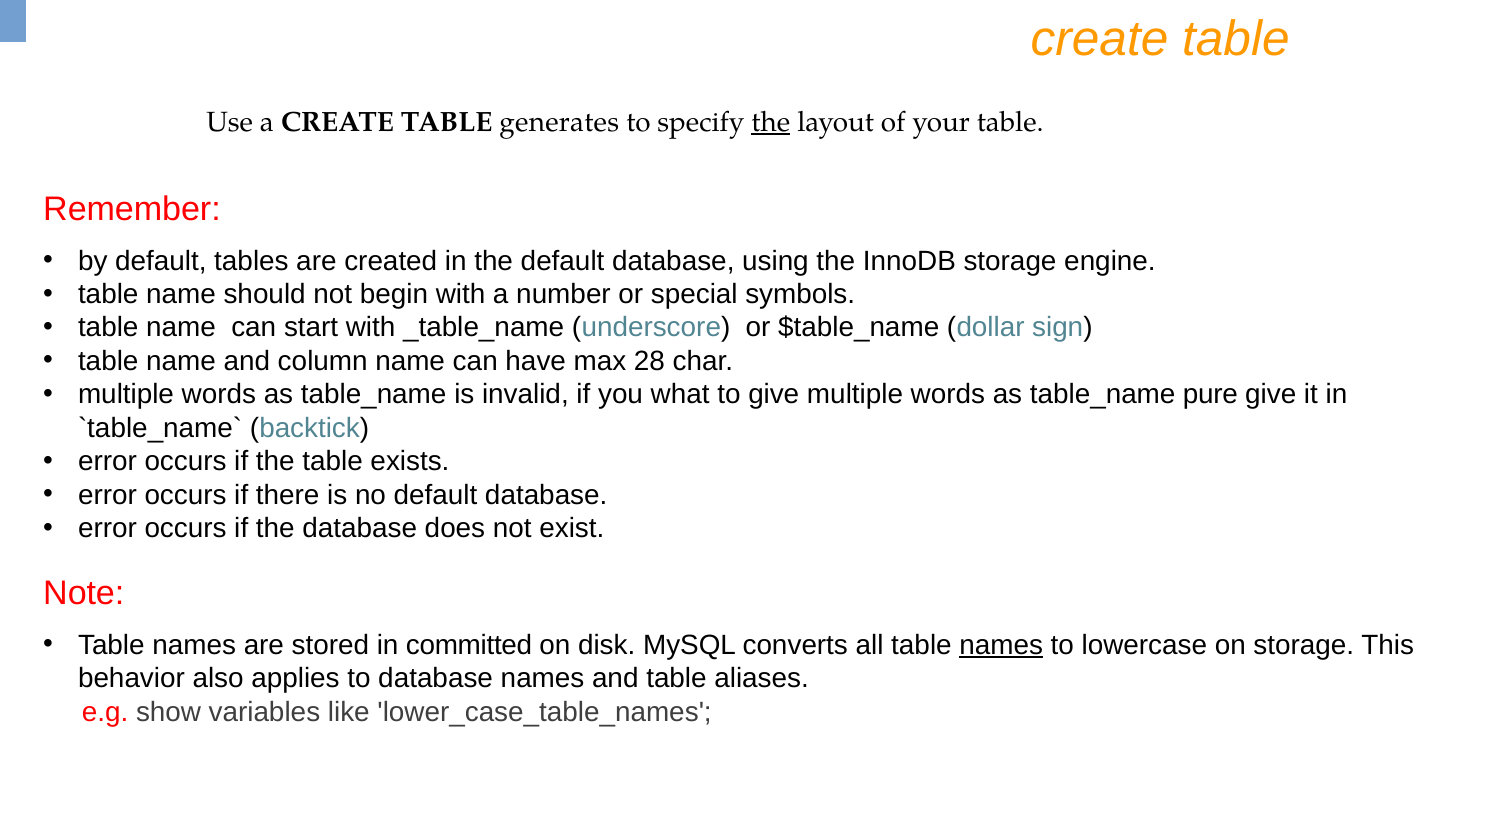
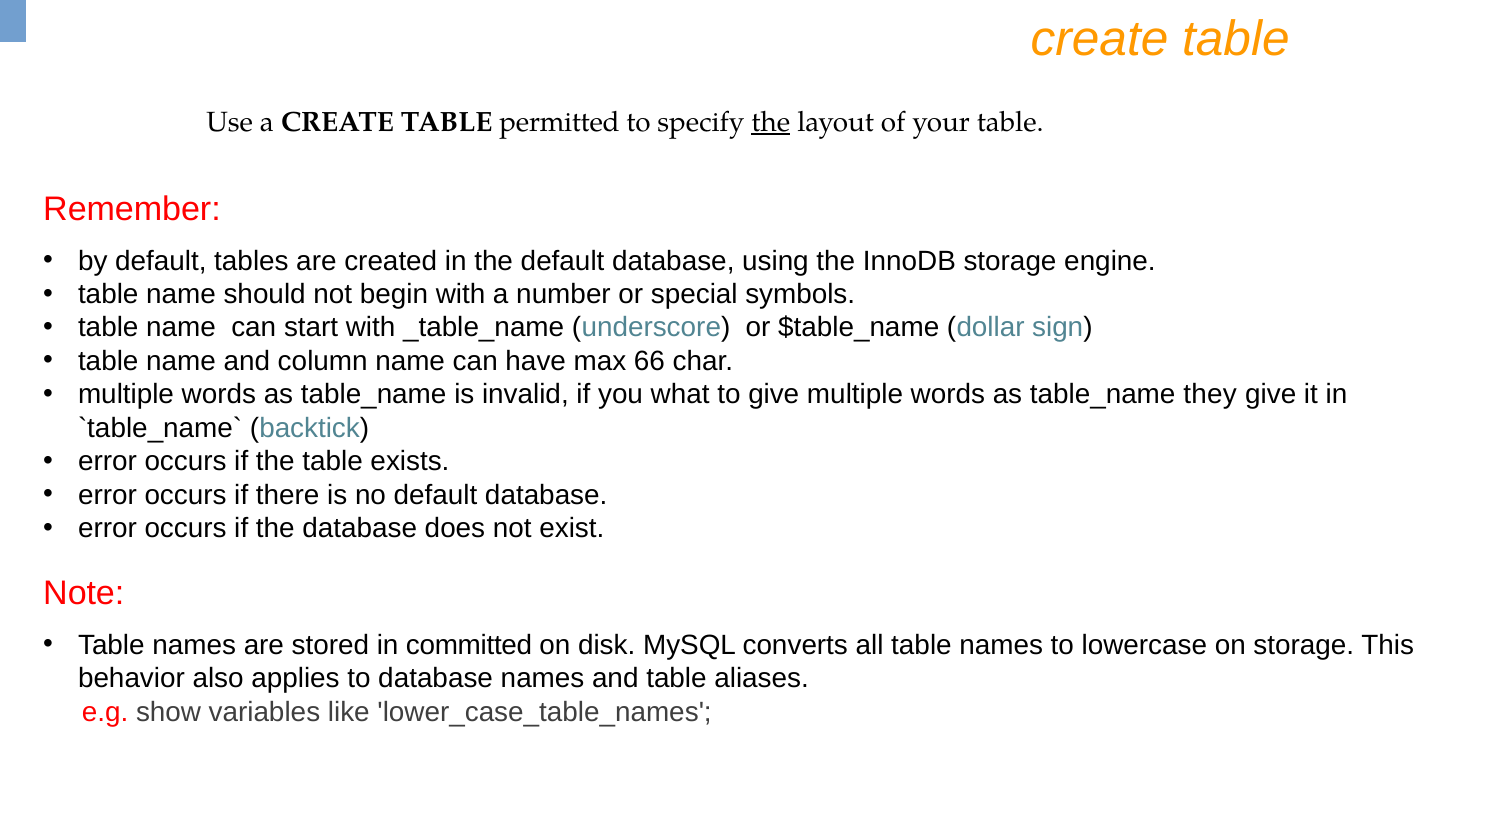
generates: generates -> permitted (560, 122)
28: 28 -> 66 (649, 361)
pure: pure -> they (1210, 395)
names underline: present -> none (1001, 645)
